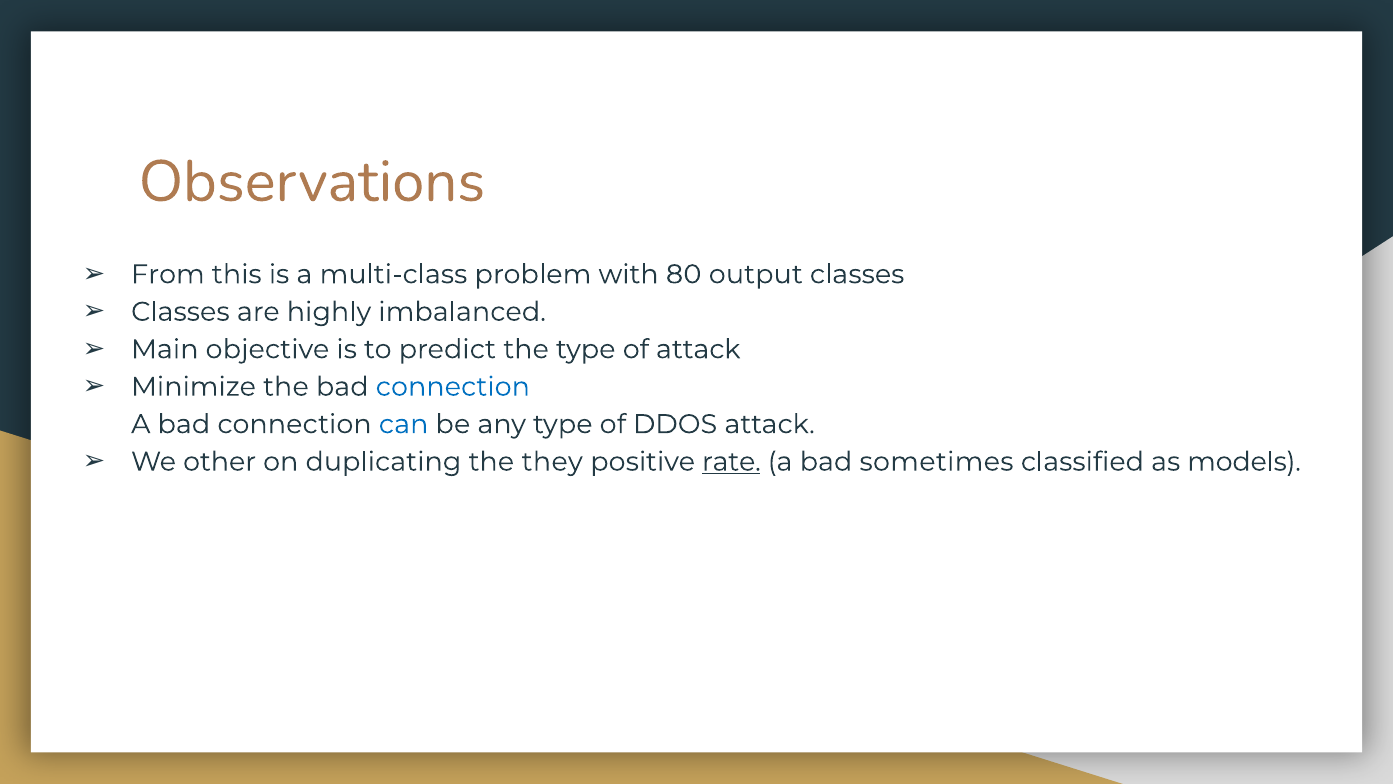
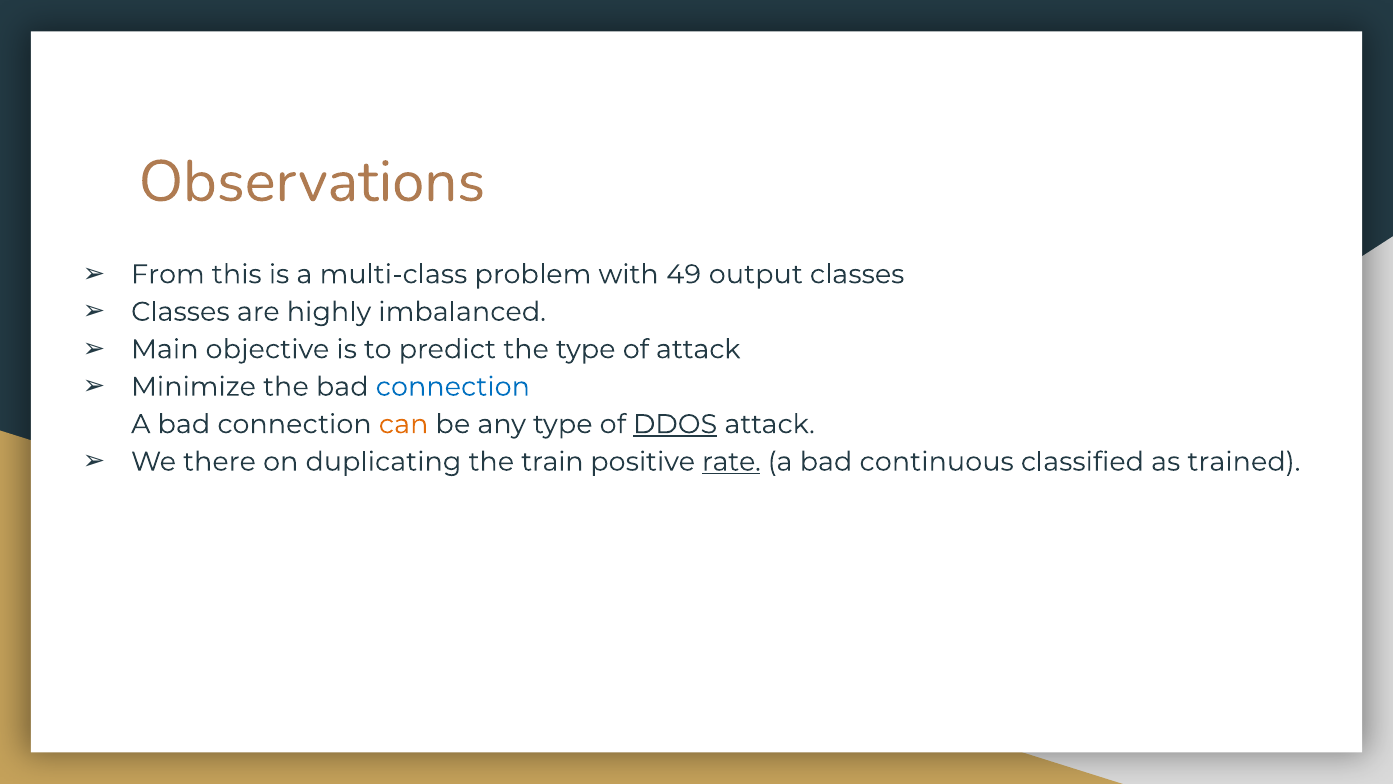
80: 80 -> 49 (684, 274)
can colour: blue -> orange (404, 424)
DDOS underline: none -> present (675, 424)
other: other -> there (219, 461)
they: they -> train (552, 461)
sometimes: sometimes -> continuous (937, 461)
models: models -> trained (1244, 461)
